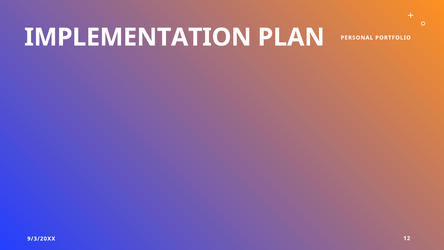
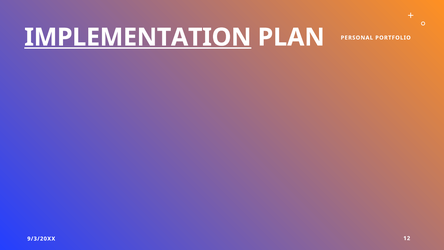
IMPLEMENTATION underline: none -> present (138, 37)
